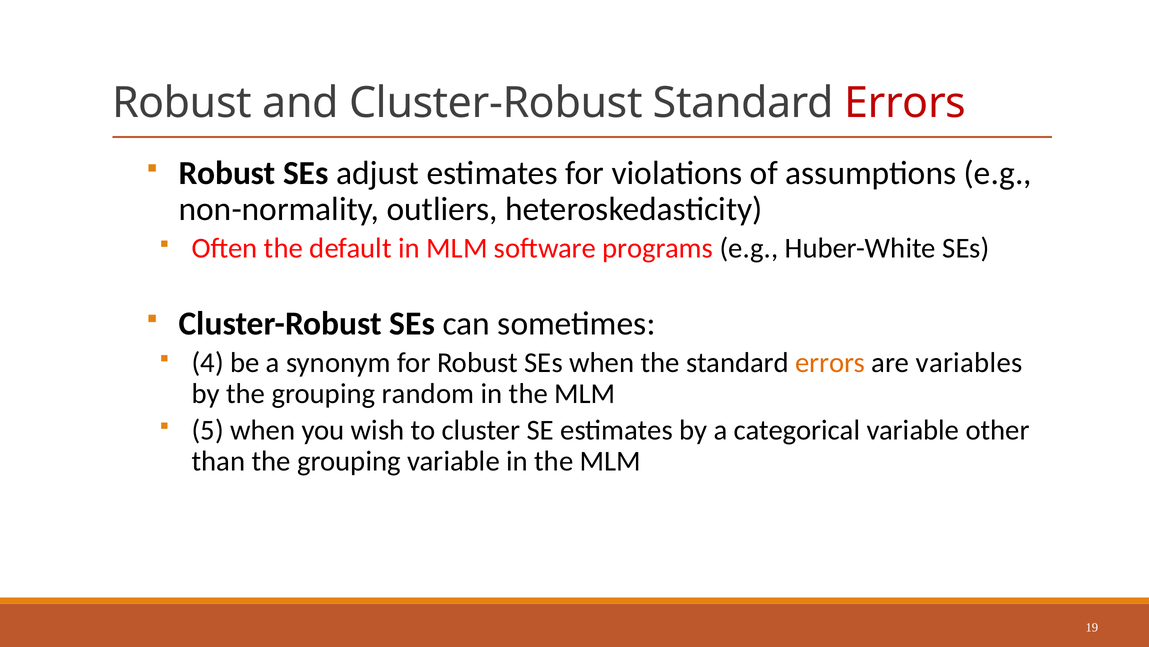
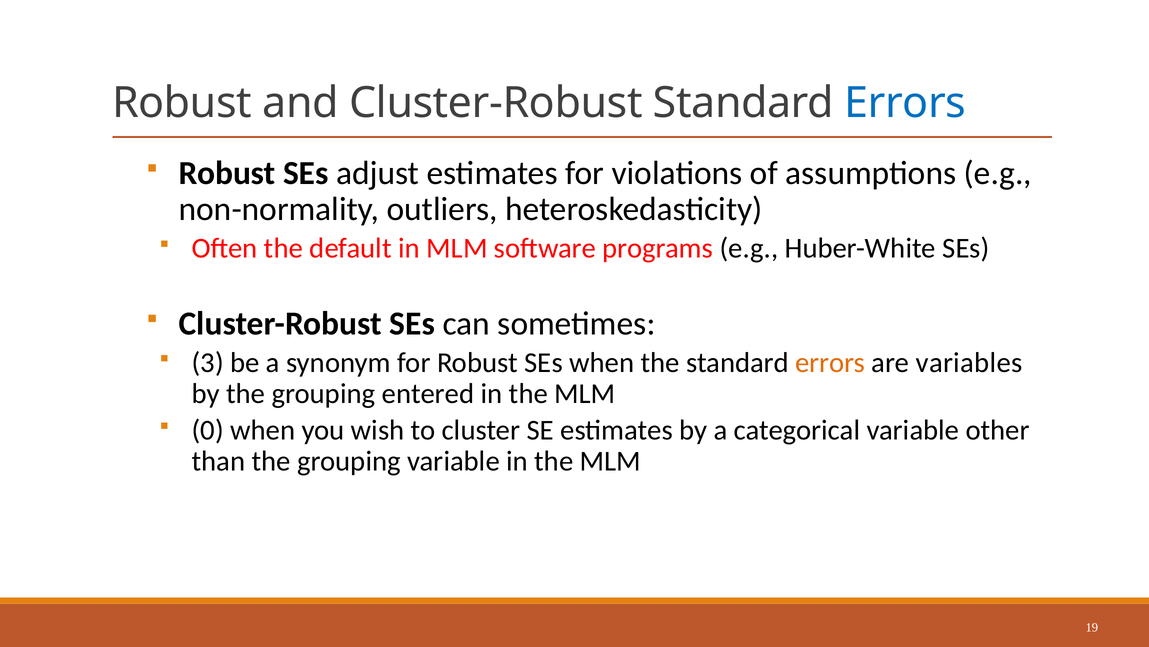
Errors colour: red -> blue (905, 103)
4: 4 -> 3 (208, 362)
random: random -> entered (428, 393)
5: 5 -> 0 (208, 430)
